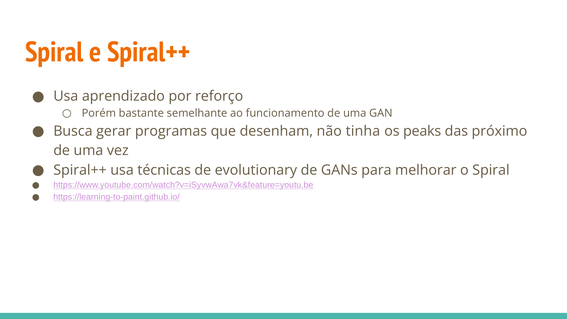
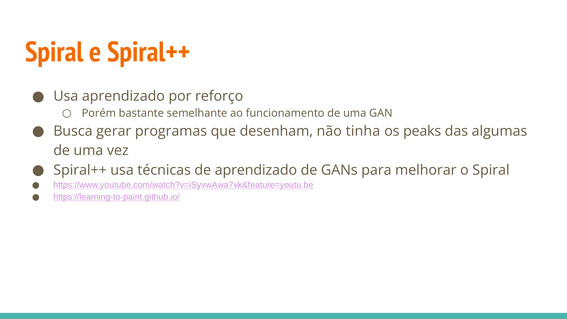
próximo: próximo -> algumas (499, 131)
de evolutionary: evolutionary -> aprendizado (256, 170)
